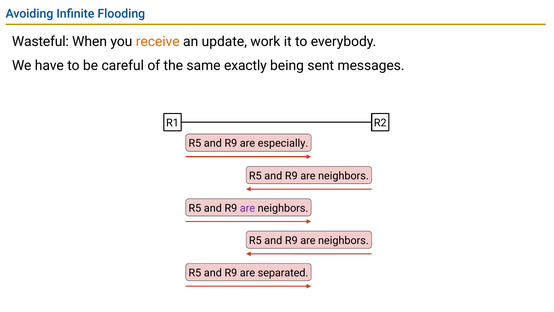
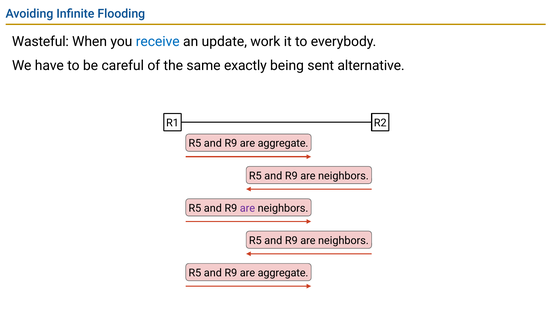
receive colour: orange -> blue (158, 42)
messages: messages -> alternative (371, 65)
especially: especially -> aggregate (283, 143)
separated: separated -> aggregate (283, 273)
